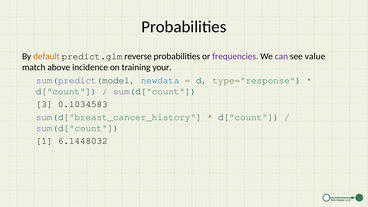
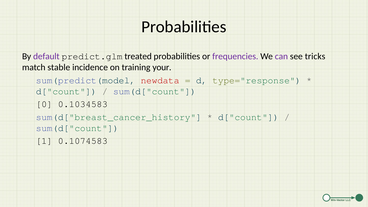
default colour: orange -> purple (46, 56)
reverse: reverse -> treated (138, 56)
value: value -> tricks (315, 56)
above: above -> stable (59, 67)
newdata colour: blue -> red (160, 80)
3: 3 -> 0 (44, 104)
6.1448032: 6.1448032 -> 0.1074583 (83, 141)
